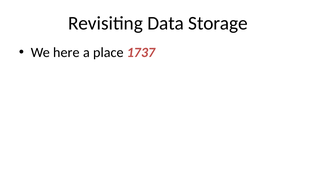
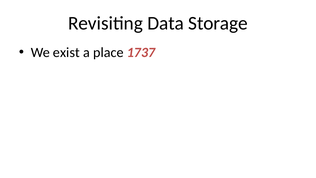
here: here -> exist (66, 52)
